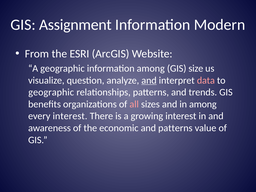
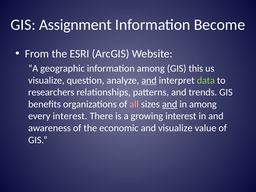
Modern: Modern -> Become (220, 25)
size: size -> this (196, 68)
data colour: pink -> light green (206, 80)
geographic: geographic -> researchers (51, 92)
and underline: none -> present (170, 104)
and patterns: patterns -> visualize (175, 128)
